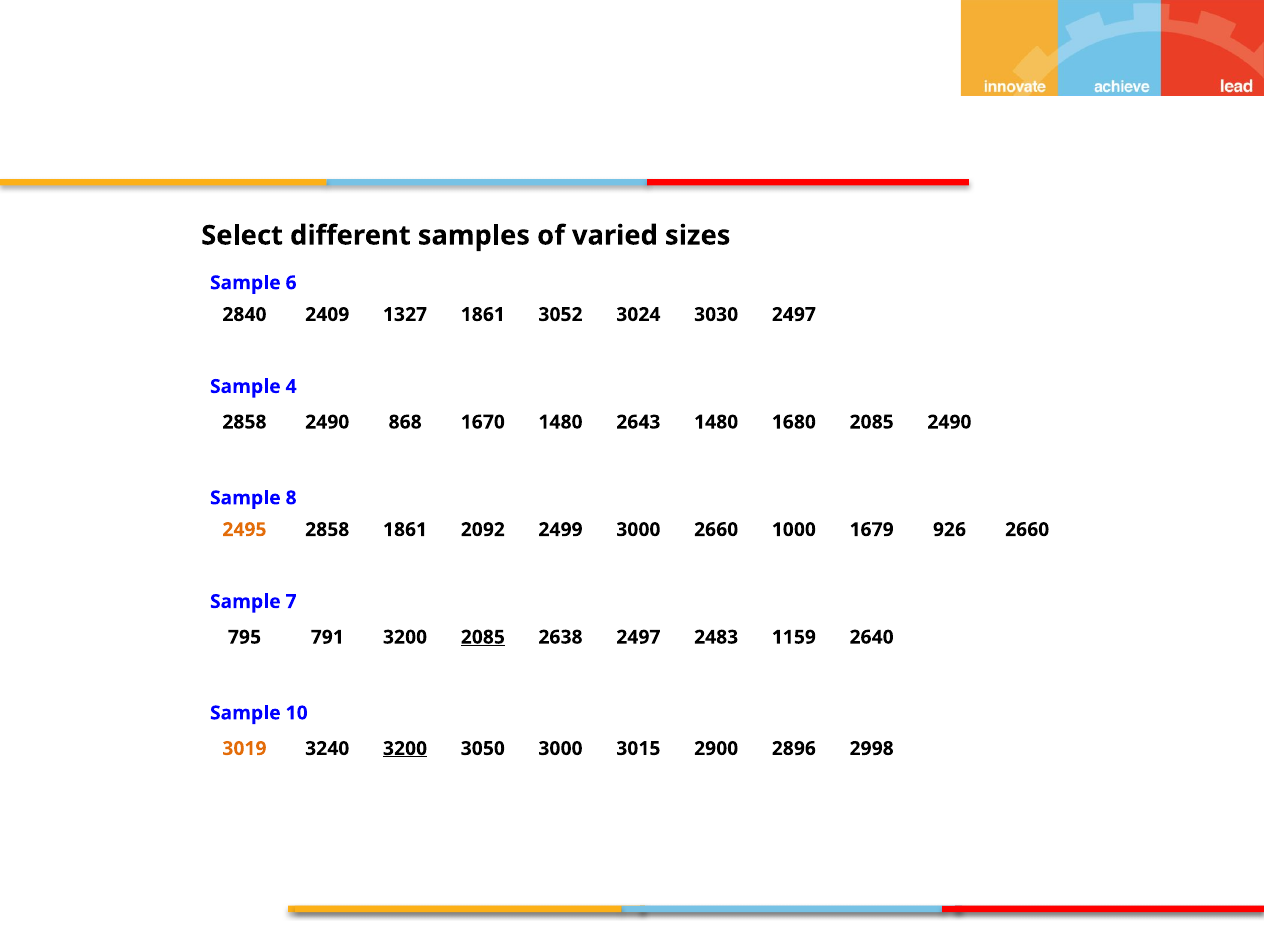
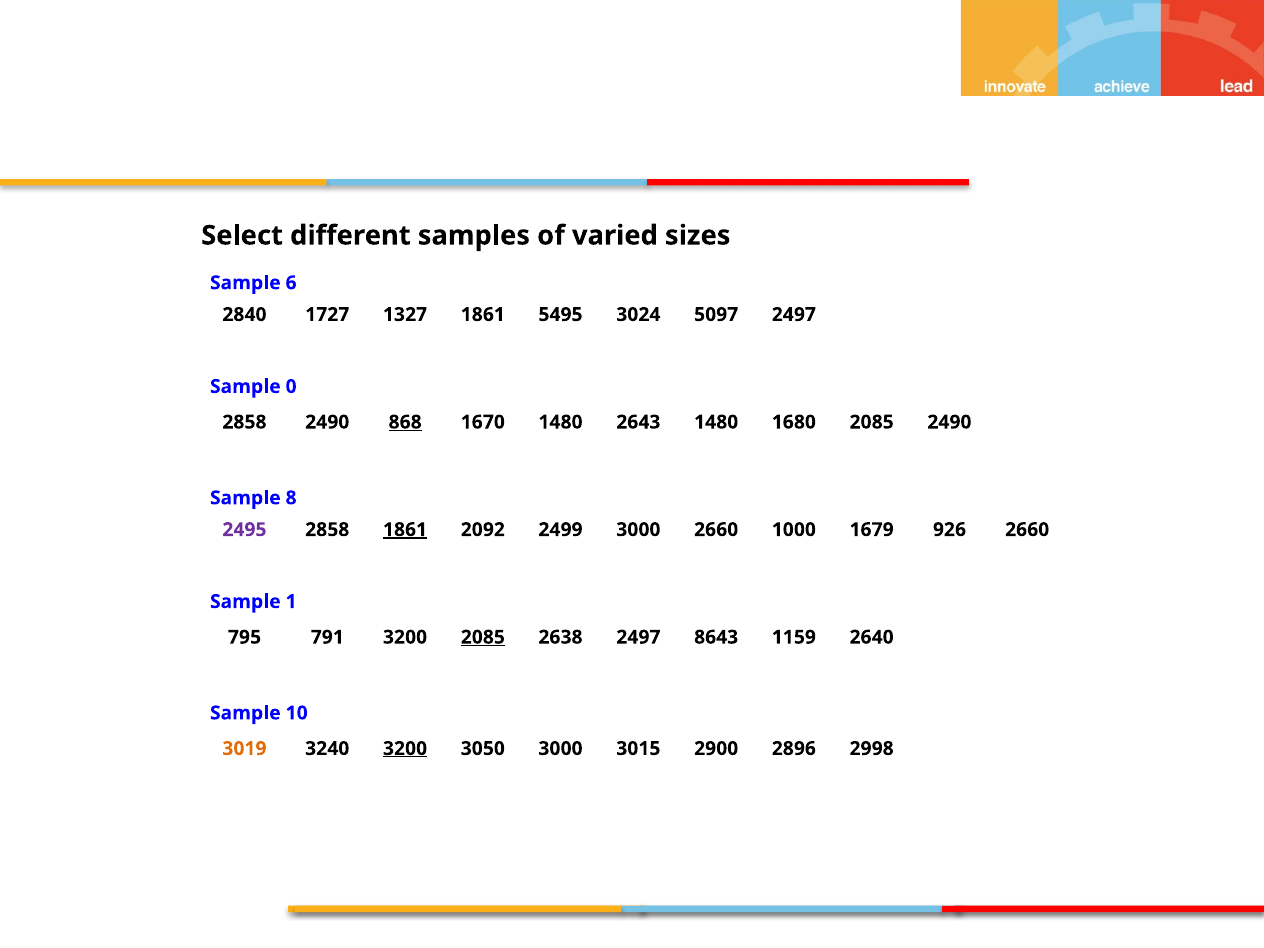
2409: 2409 -> 1727 (327, 315)
3052: 3052 -> 5495 (561, 315)
3030: 3030 -> 5097 (716, 315)
4: 4 -> 0 (291, 387)
868 underline: none -> present (405, 422)
2495 colour: orange -> purple (244, 530)
1861 underline: none -> present (405, 530)
7: 7 -> 1 (291, 602)
2483: 2483 -> 8643 (716, 637)
